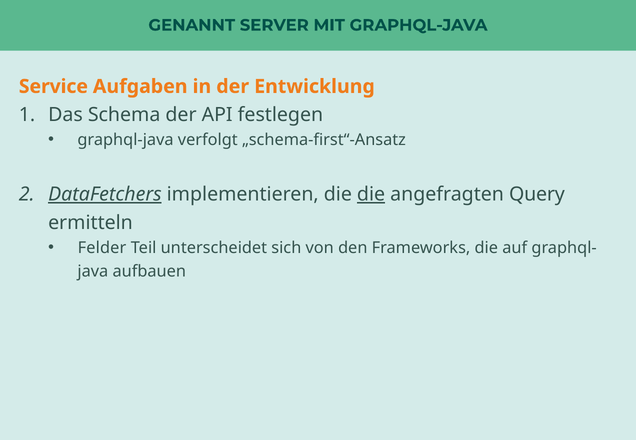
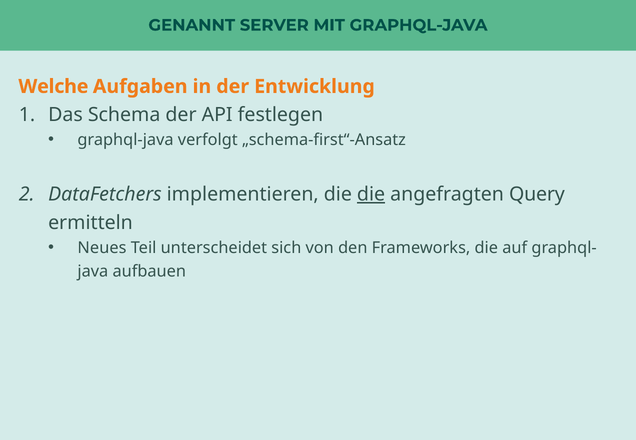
Service: Service -> Welche (53, 87)
DataFetchers underline: present -> none (105, 195)
Felder: Felder -> Neues (102, 248)
